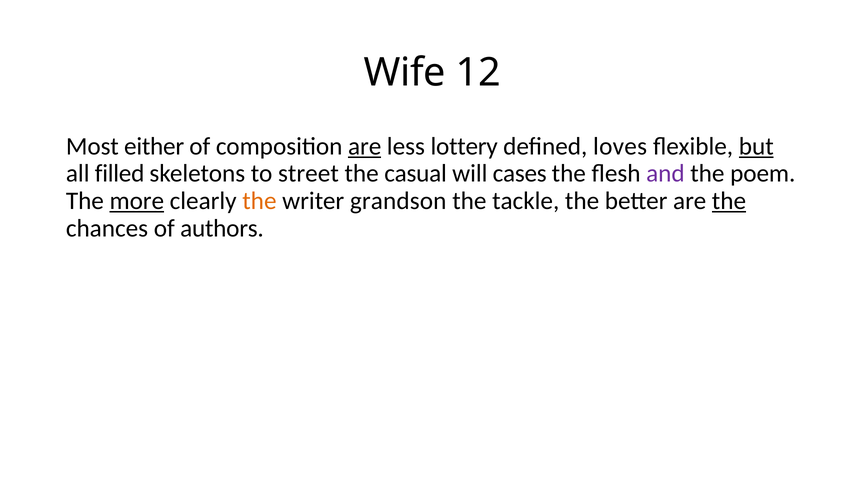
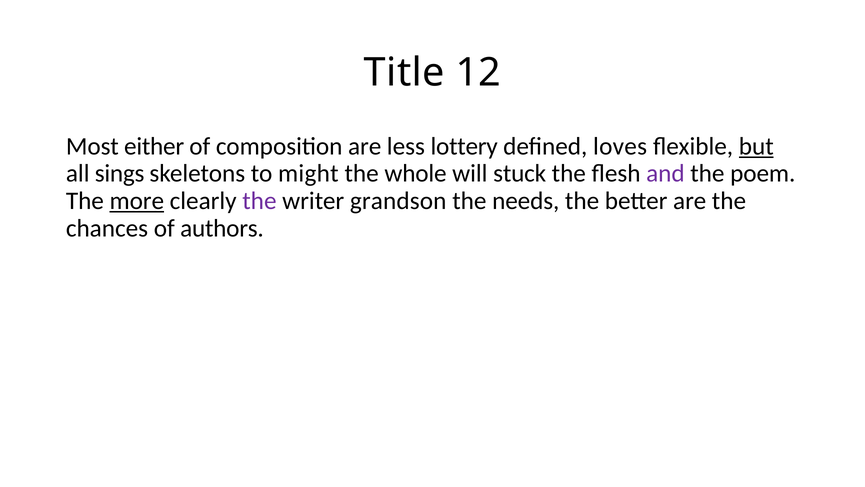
Wife: Wife -> Title (404, 73)
are underline: present -> none (365, 146)
filled: filled -> sings (120, 173)
street: street -> might (308, 173)
casual: casual -> whole (416, 173)
cases: cases -> stuck (520, 173)
the colour: orange -> purple (259, 201)
tackle: tackle -> needs (526, 201)
the underline: present -> none (729, 201)
